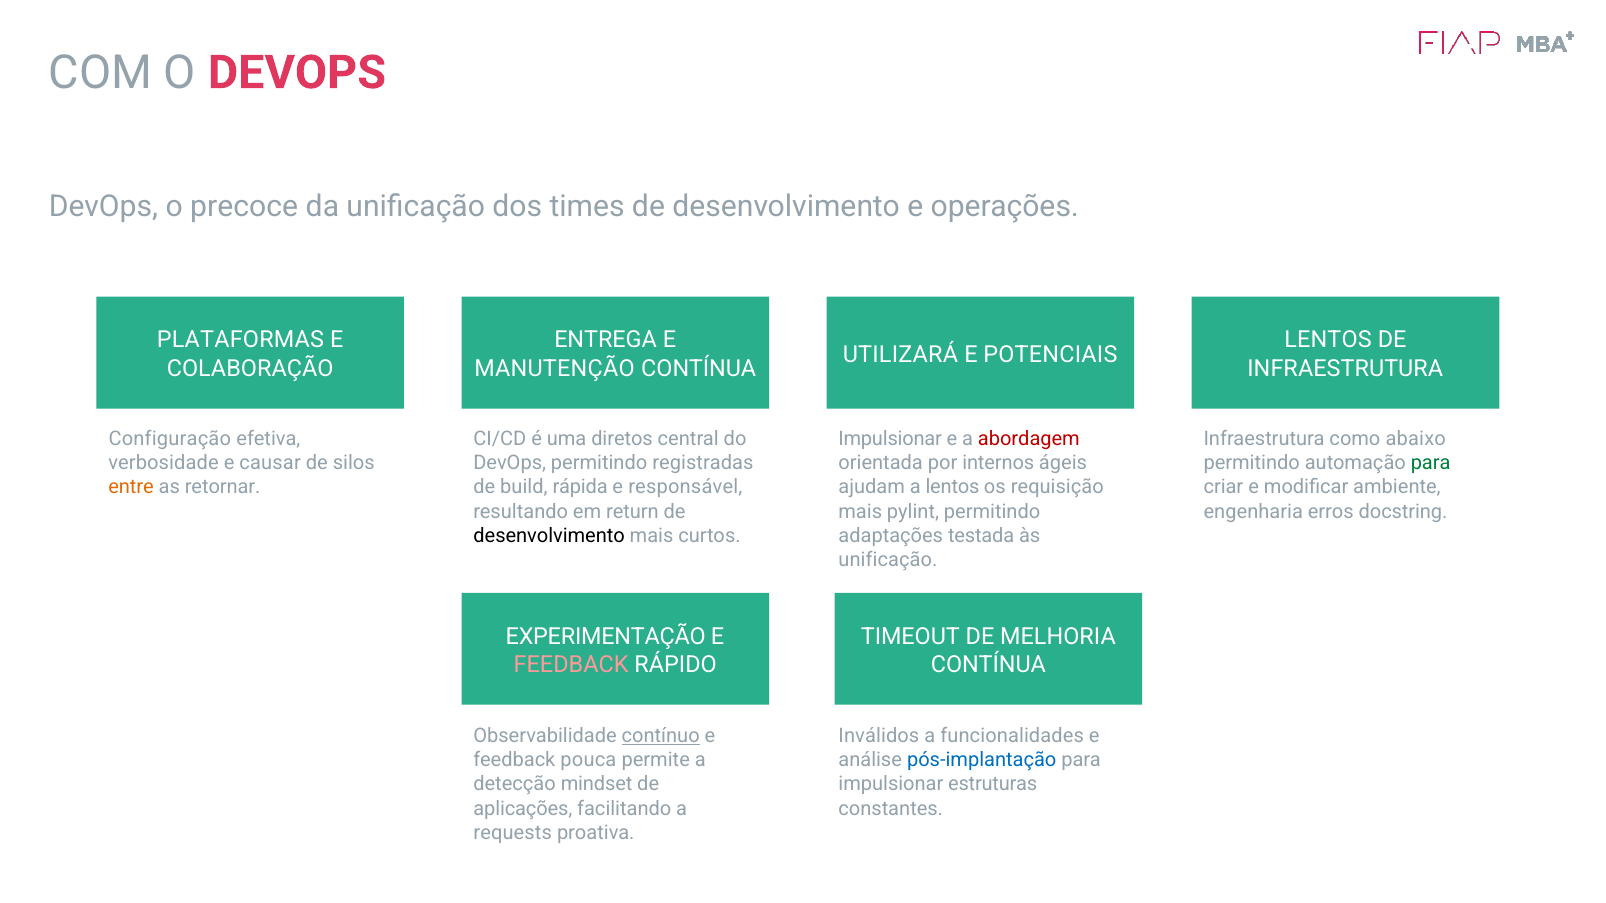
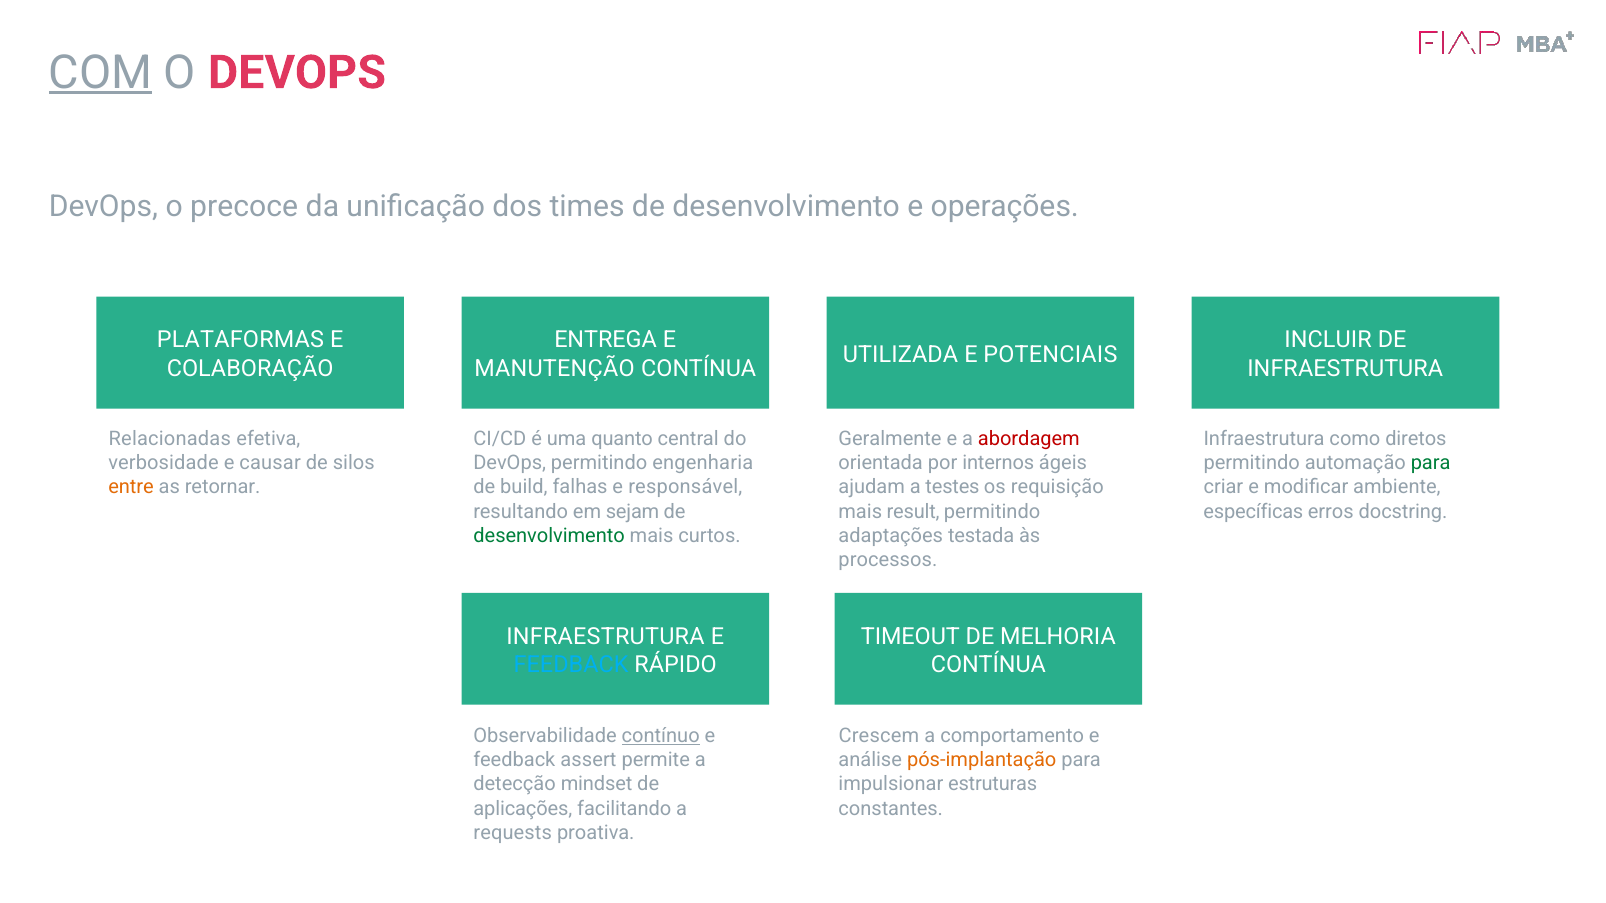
COM underline: none -> present (101, 73)
LENTOS: LENTOS -> INCLUIR (1328, 340)
UTILIZARÁ: UTILIZARÁ -> UTILIZADA (900, 354)
Configuração: Configuração -> Relacionadas (170, 439)
diretos: diretos -> quanto (622, 439)
Impulsionar: Impulsionar -> Geralmente (890, 439)
abaixo: abaixo -> diretos (1416, 439)
registradas: registradas -> engenharia (703, 463)
rápida: rápida -> falhas (580, 488)
a lentos: lentos -> testes (953, 488)
return: return -> sejam (633, 512)
pylint: pylint -> result (913, 512)
engenharia: engenharia -> específicas (1253, 512)
desenvolvimento colour: black -> green (549, 536)
unificação: unificação -> processos (888, 560)
EXPERIMENTAÇÃO: EXPERIMENTAÇÃO -> INFRAESTRUTURA (606, 637)
FEEDBACK colour: pink -> light blue (571, 665)
Inválidos: Inválidos -> Crescem (879, 737)
funcionalidades: funcionalidades -> comportamento (1012, 737)
pouca: pouca -> assert (588, 761)
pós-implantação colour: blue -> orange (982, 761)
